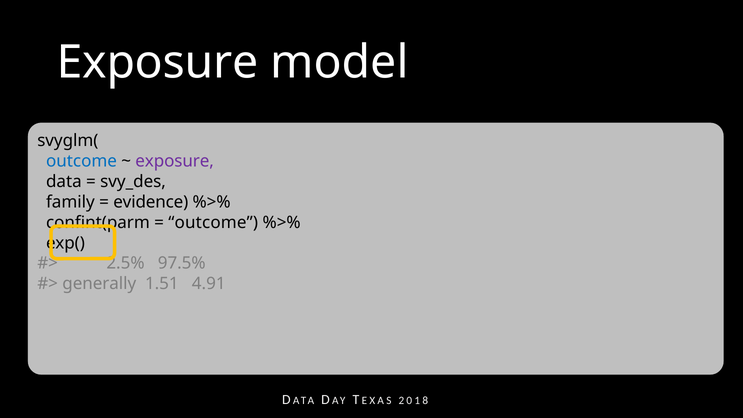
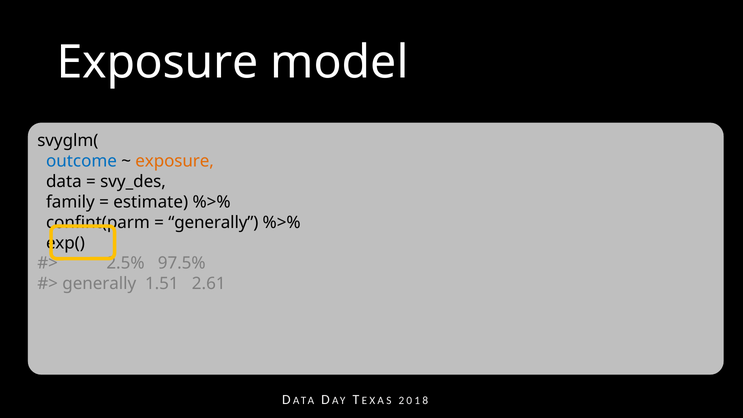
exposure colour: purple -> orange (175, 161)
evidence: evidence -> estimate (151, 202)
outcome: outcome -> generally (213, 222)
4.91: 4.91 -> 2.61 (209, 284)
